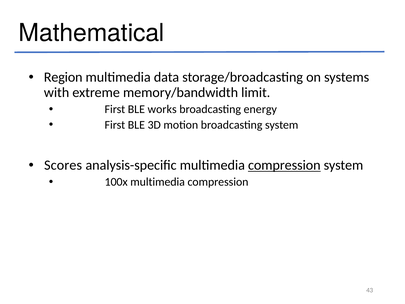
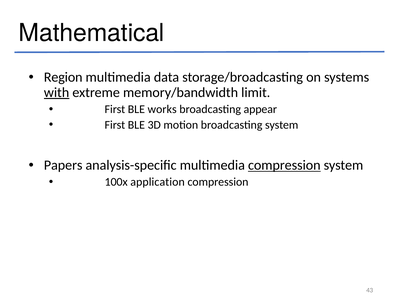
with underline: none -> present (57, 92)
energy: energy -> appear (260, 109)
Scores: Scores -> Papers (63, 165)
100x multimedia: multimedia -> application (158, 182)
